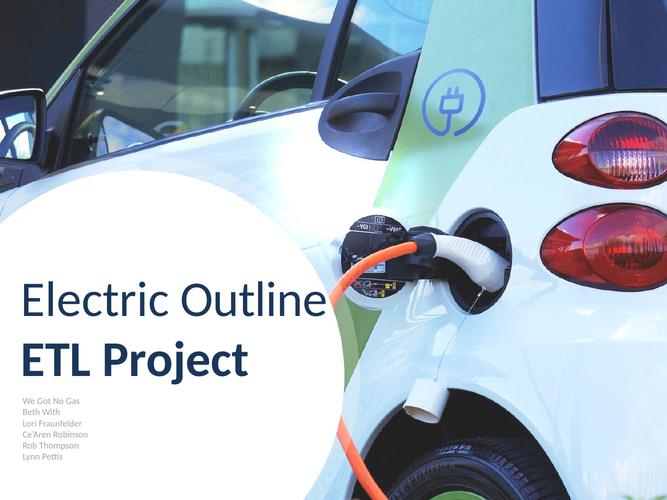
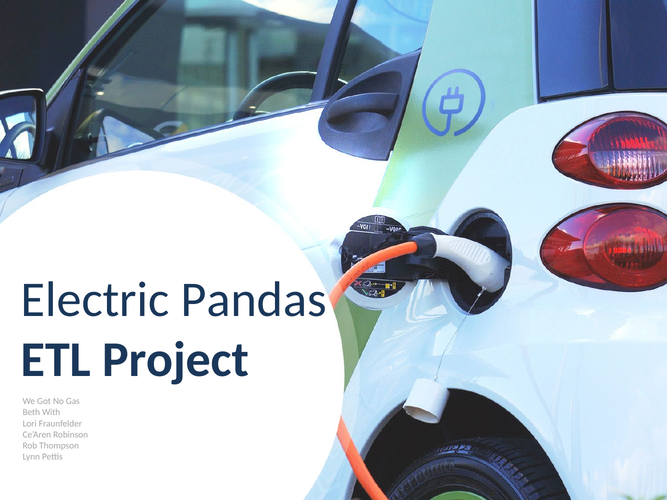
Outline: Outline -> Pandas (254, 300)
